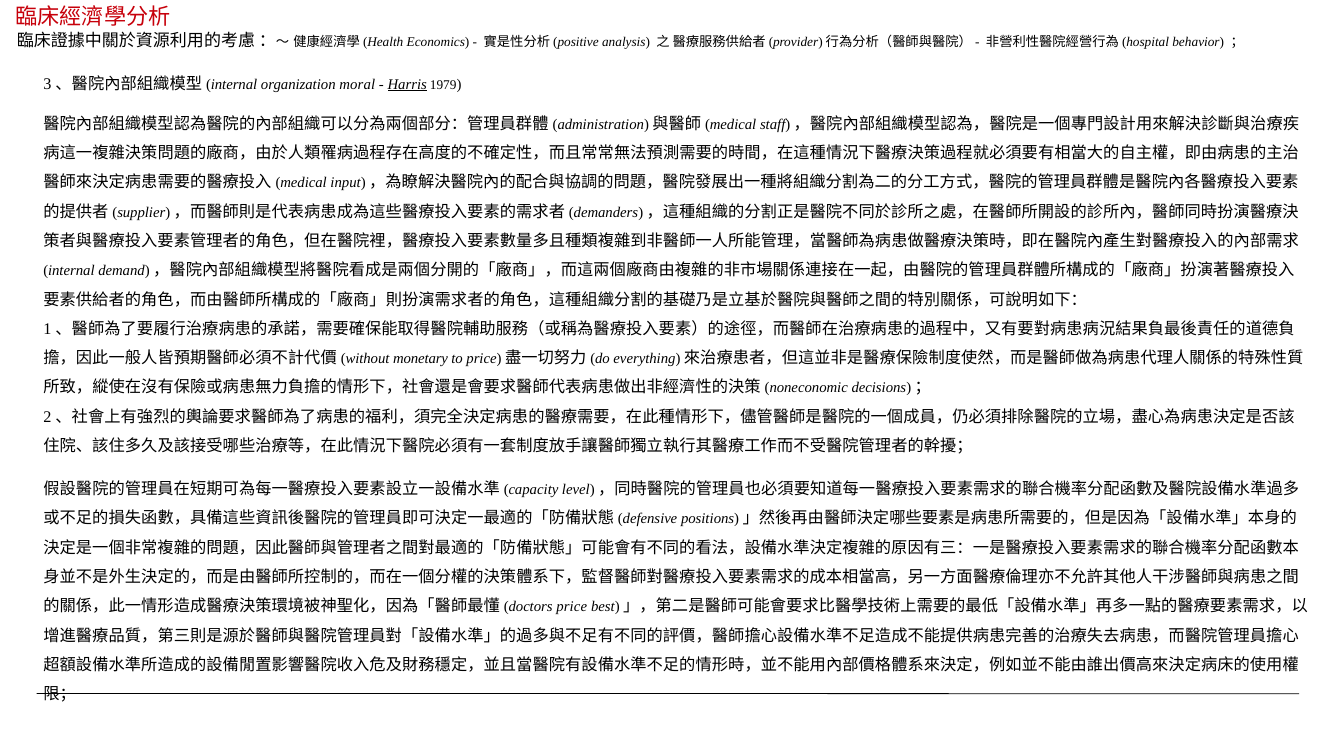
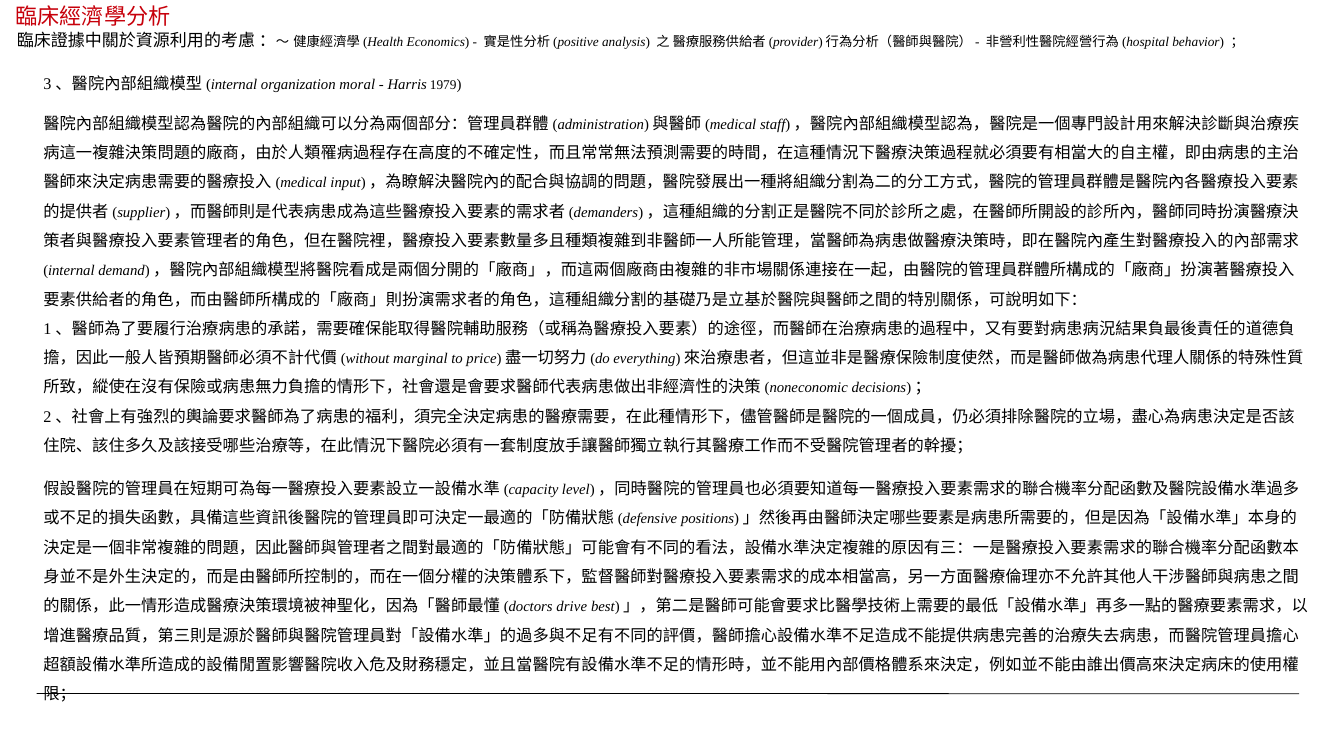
Harris underline: present -> none (407, 84)
monetary: monetary -> marginal (420, 359)
price: price -> drive (572, 607)
